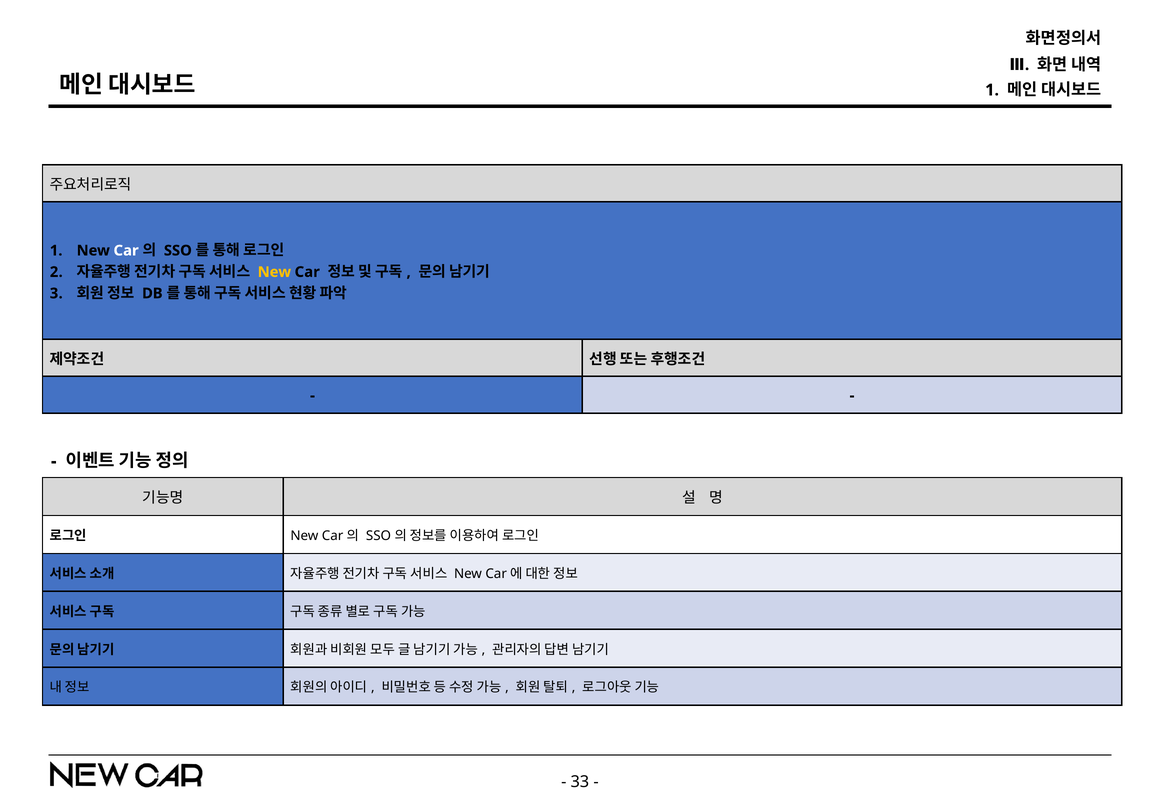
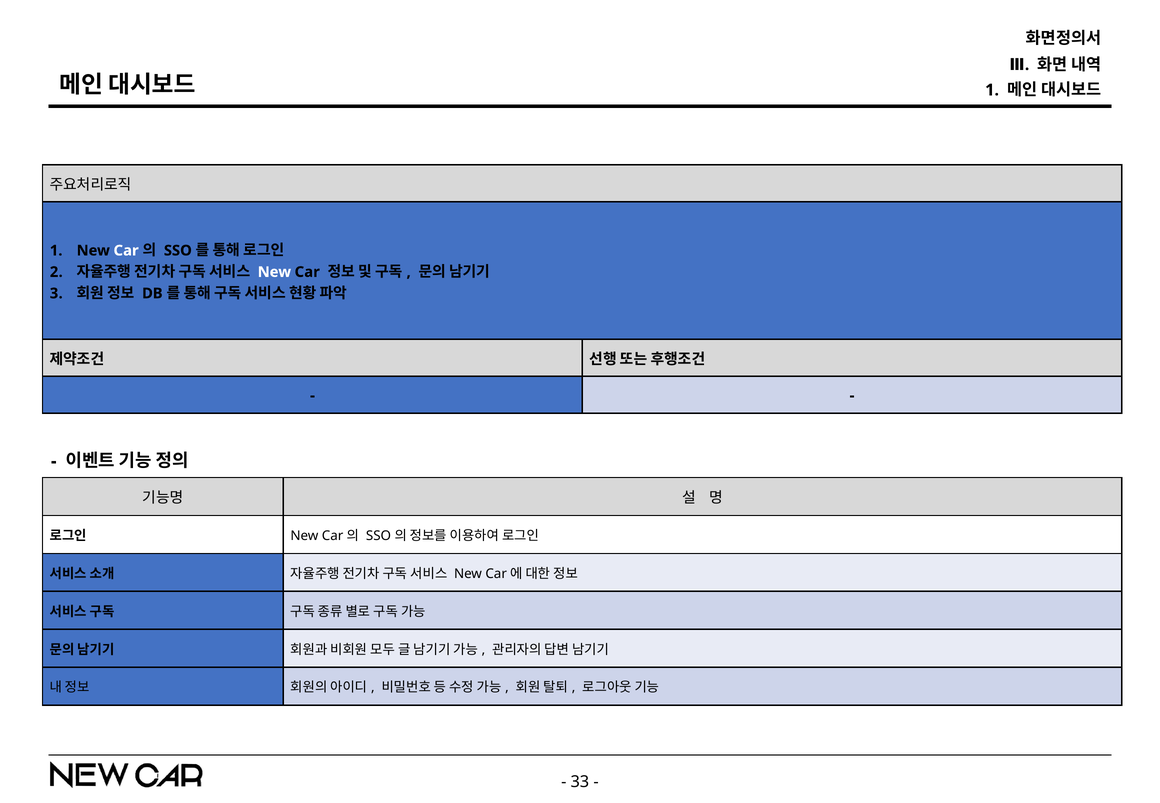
New colour: yellow -> white (274, 272)
